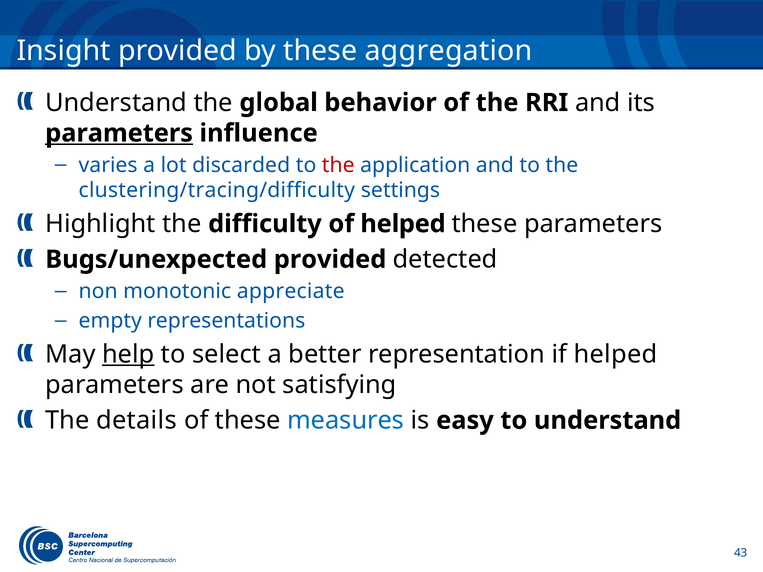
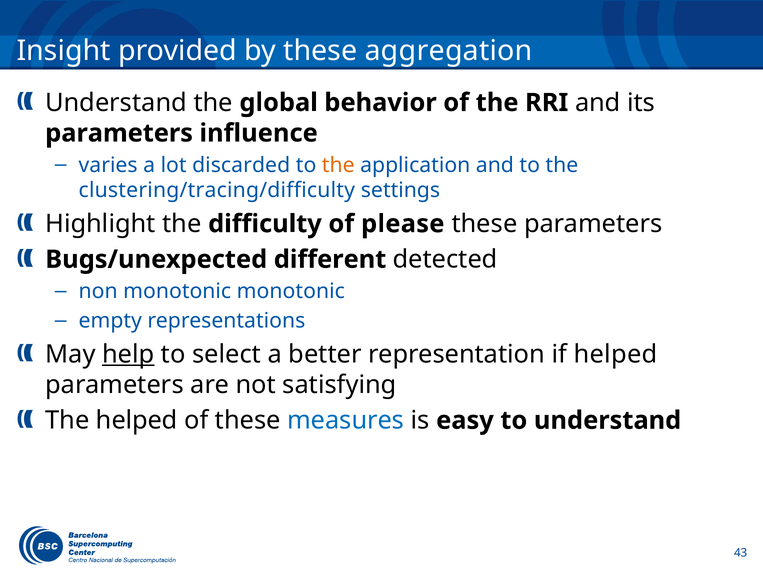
parameters underline: present -> none (119, 133)
the colour: red -> orange (338, 165)
of helped: helped -> please (403, 224)
Bugs/unexpected provided: provided -> different (330, 260)
monotonic appreciate: appreciate -> monotonic (291, 291)
The details: details -> helped (137, 421)
